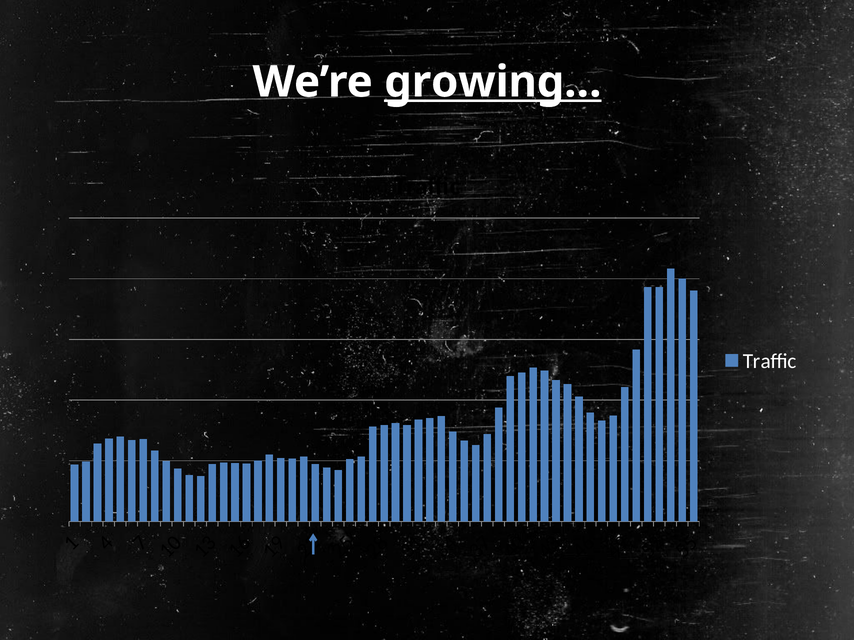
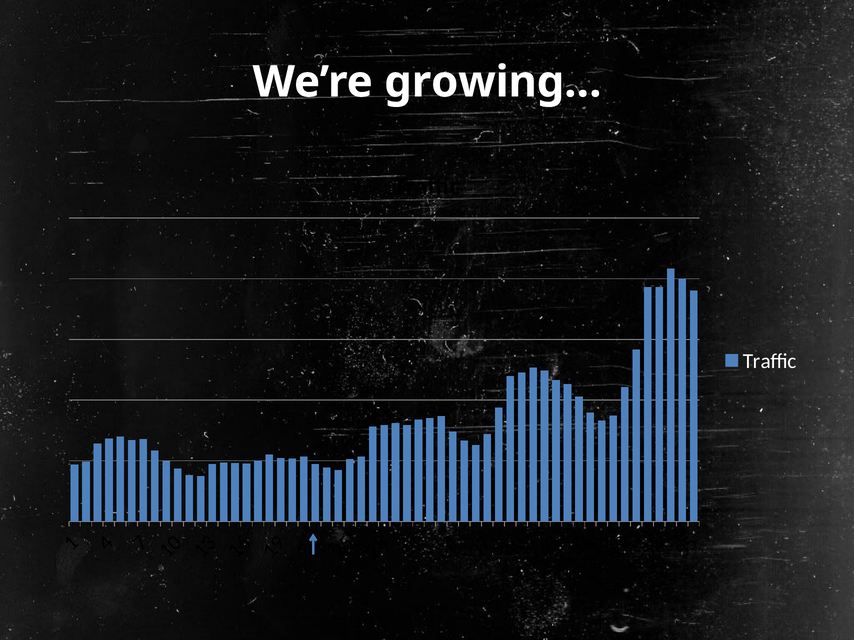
growing… underline: present -> none (493, 82)
